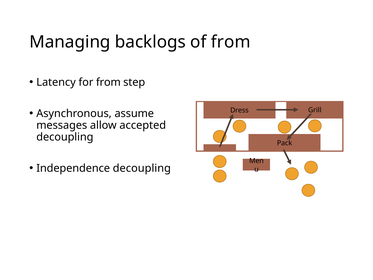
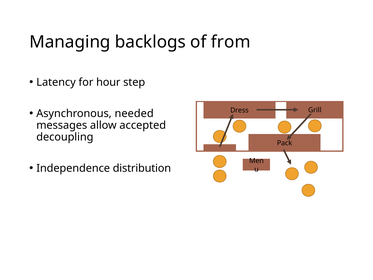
for from: from -> hour (108, 82)
assume: assume -> needed (134, 113)
Independence decoupling: decoupling -> distribution (142, 168)
